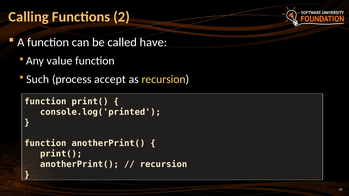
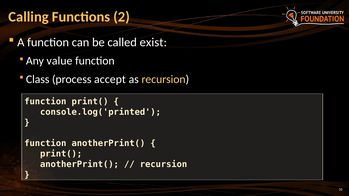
have: have -> exist (153, 42)
Such: Such -> Class (38, 79)
